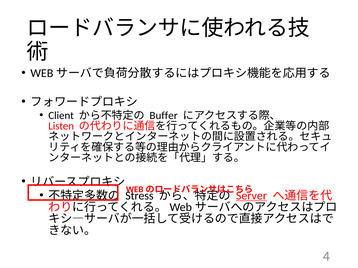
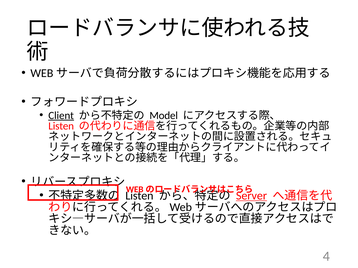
Client underline: none -> present (61, 116)
Buffer: Buffer -> Model (164, 116)
Stress: Stress -> Listen (139, 196)
